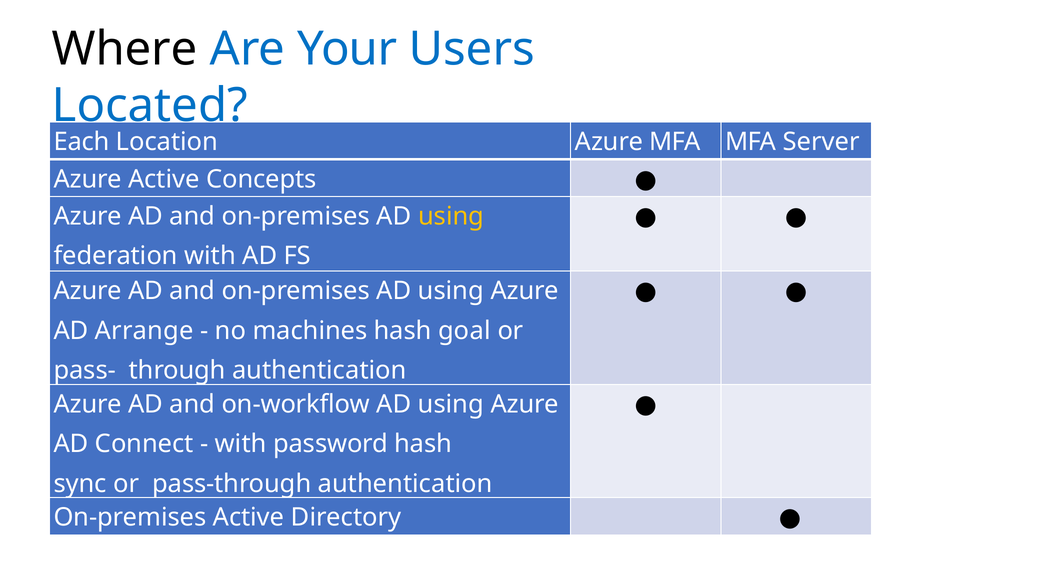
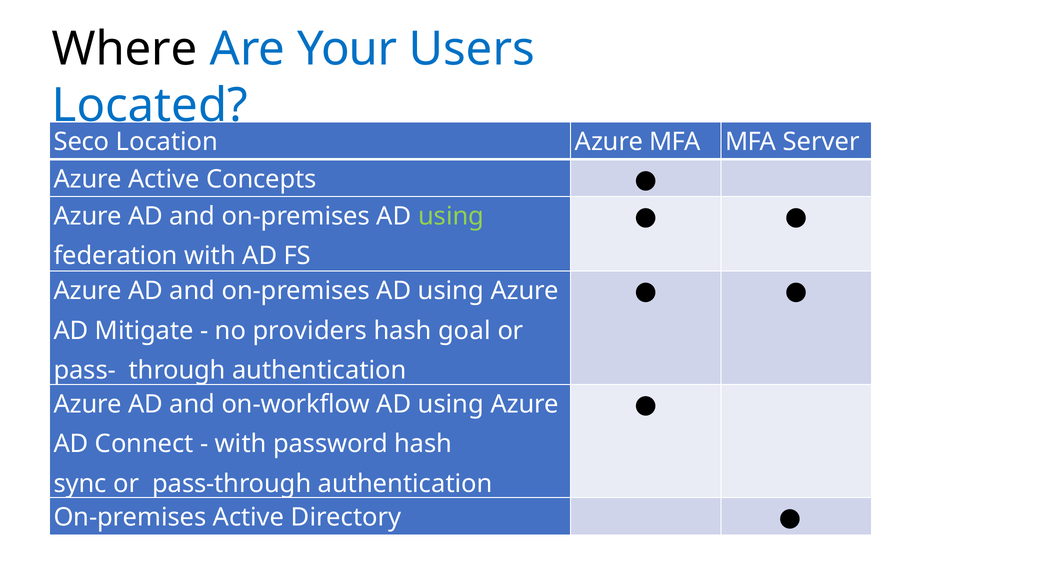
Each: Each -> Seco (81, 142)
using colour: yellow -> light green (451, 216)
Arrange: Arrange -> Mitigate (144, 331)
machines: machines -> providers (310, 331)
